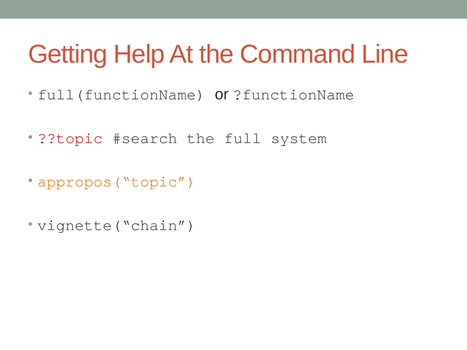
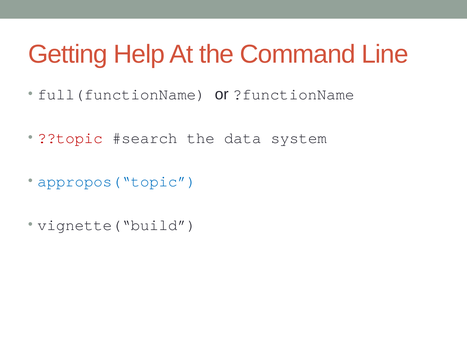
full: full -> data (243, 138)
appropos(“topic colour: orange -> blue (117, 182)
vignette(“chain: vignette(“chain -> vignette(“build (117, 225)
